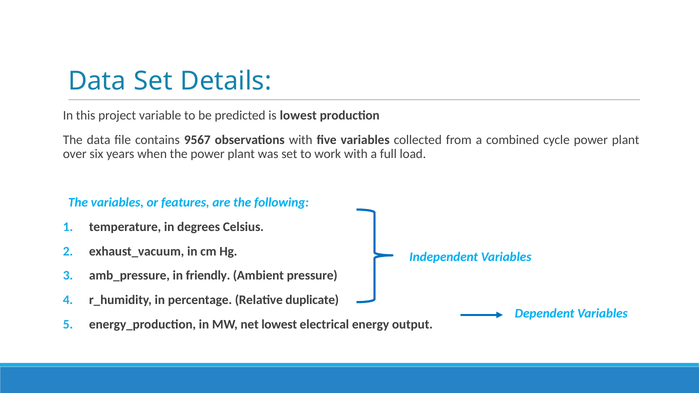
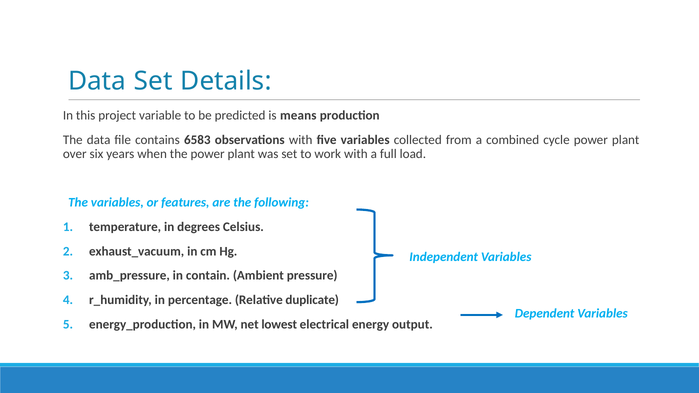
is lowest: lowest -> means (298, 115)
9567: 9567 -> 6583 (197, 140)
friendly: friendly -> contain (208, 276)
